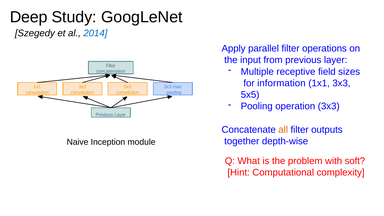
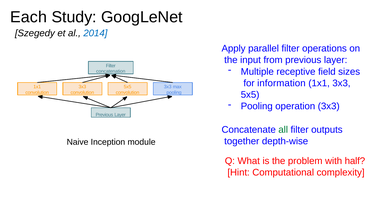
Deep: Deep -> Each (29, 17)
all colour: orange -> green (283, 130)
soft: soft -> half (355, 161)
